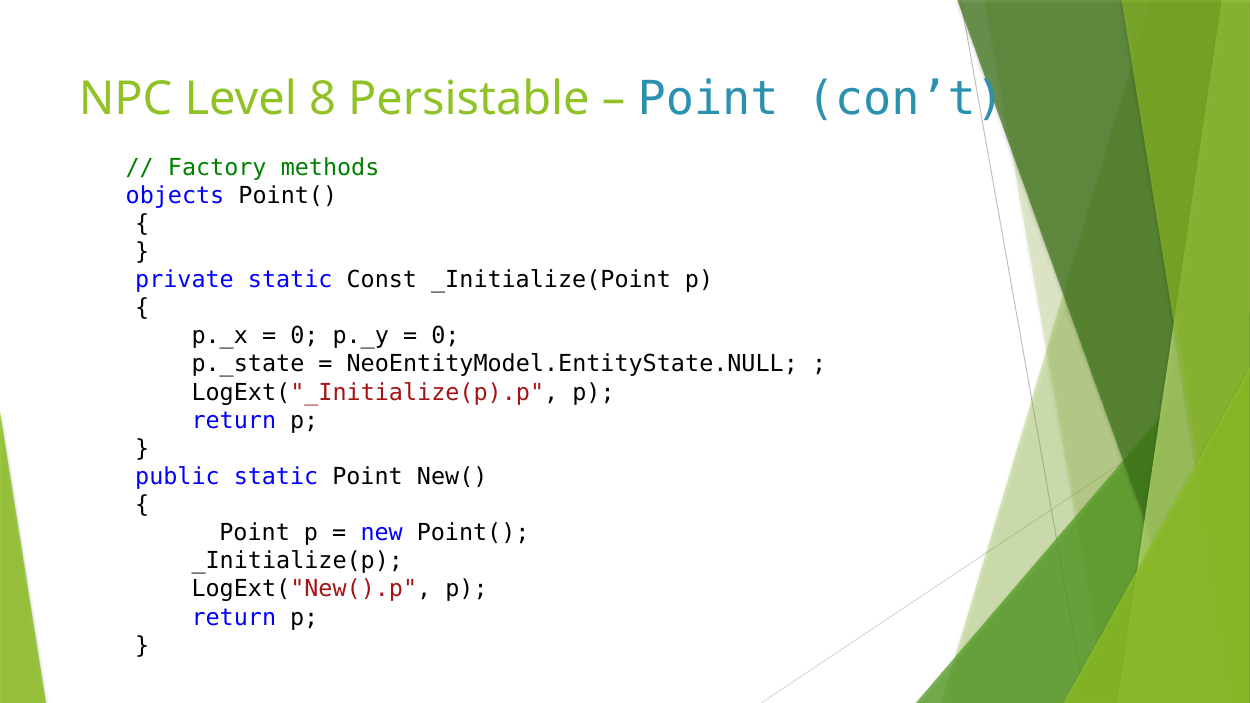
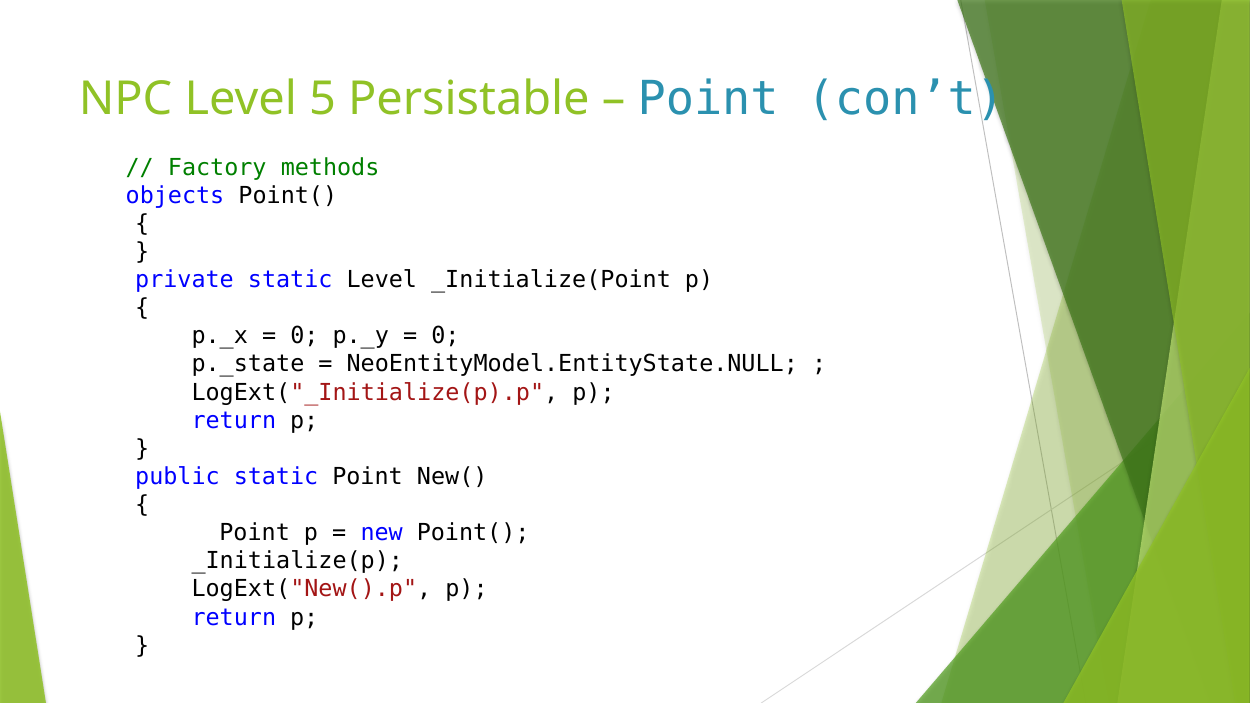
8: 8 -> 5 (322, 99)
static Const: Const -> Level (382, 280)
